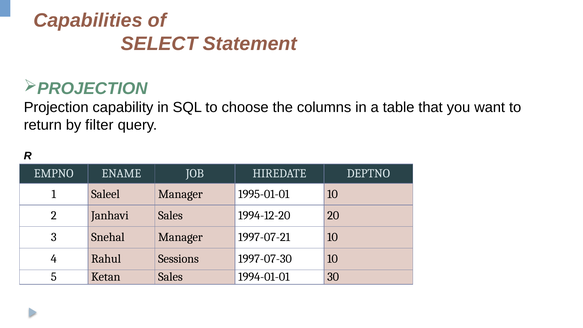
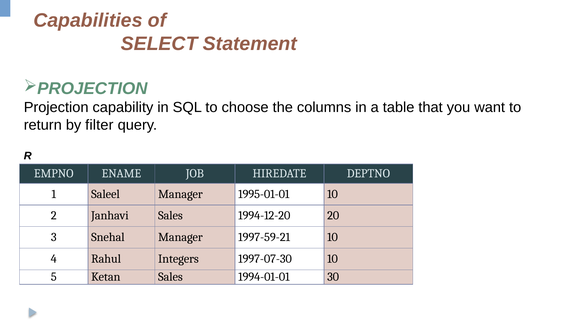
1997-07-21: 1997-07-21 -> 1997-59-21 (264, 237)
Sessions: Sessions -> Integers (178, 259)
